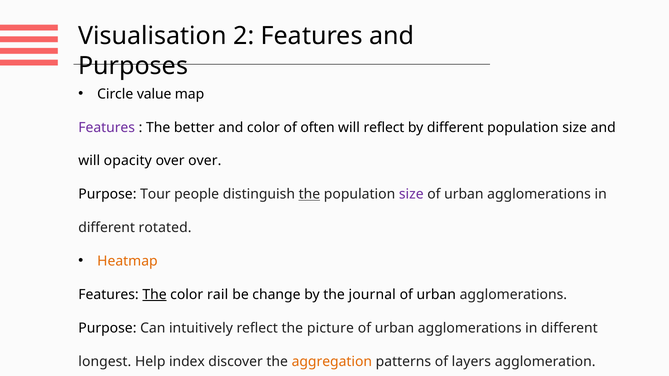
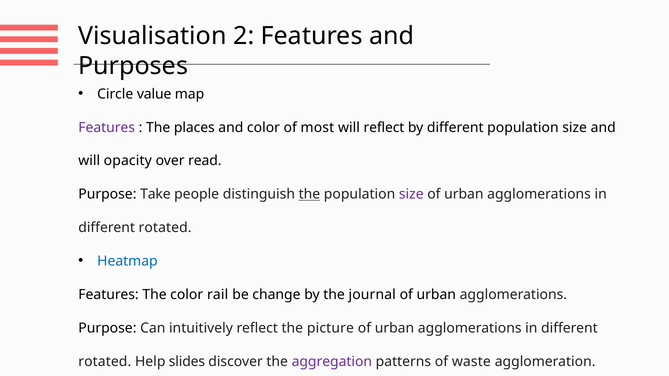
better: better -> places (194, 128)
often: often -> most (317, 128)
over over: over -> read (205, 161)
Tour: Tour -> Take (155, 194)
Heatmap colour: orange -> blue (127, 261)
The underline: present -> none (155, 295)
longest: longest -> rotated (105, 362)
index: index -> slides (187, 362)
aggregation colour: orange -> purple (332, 362)
layers: layers -> waste (471, 362)
